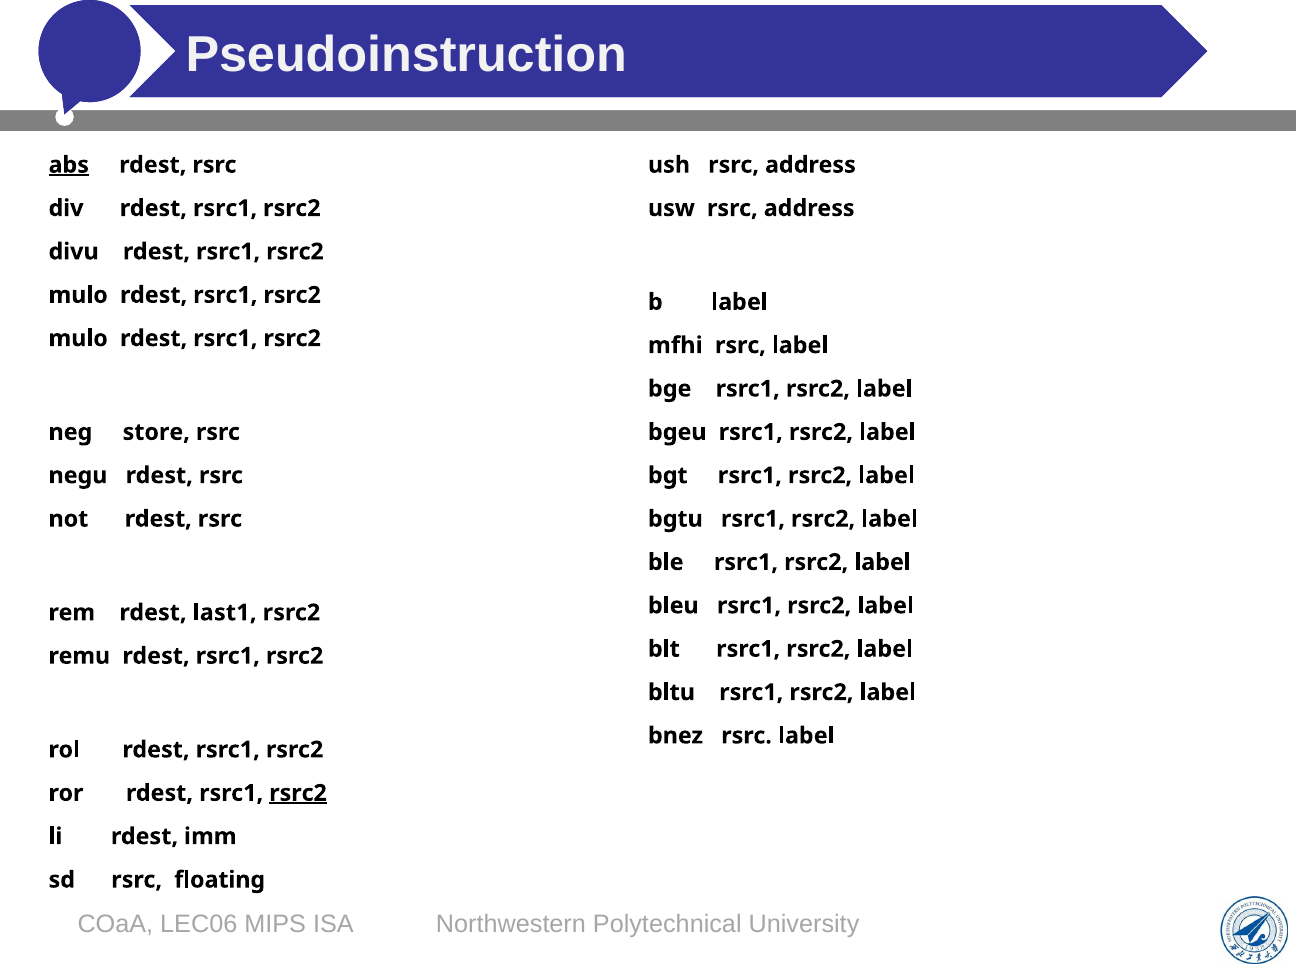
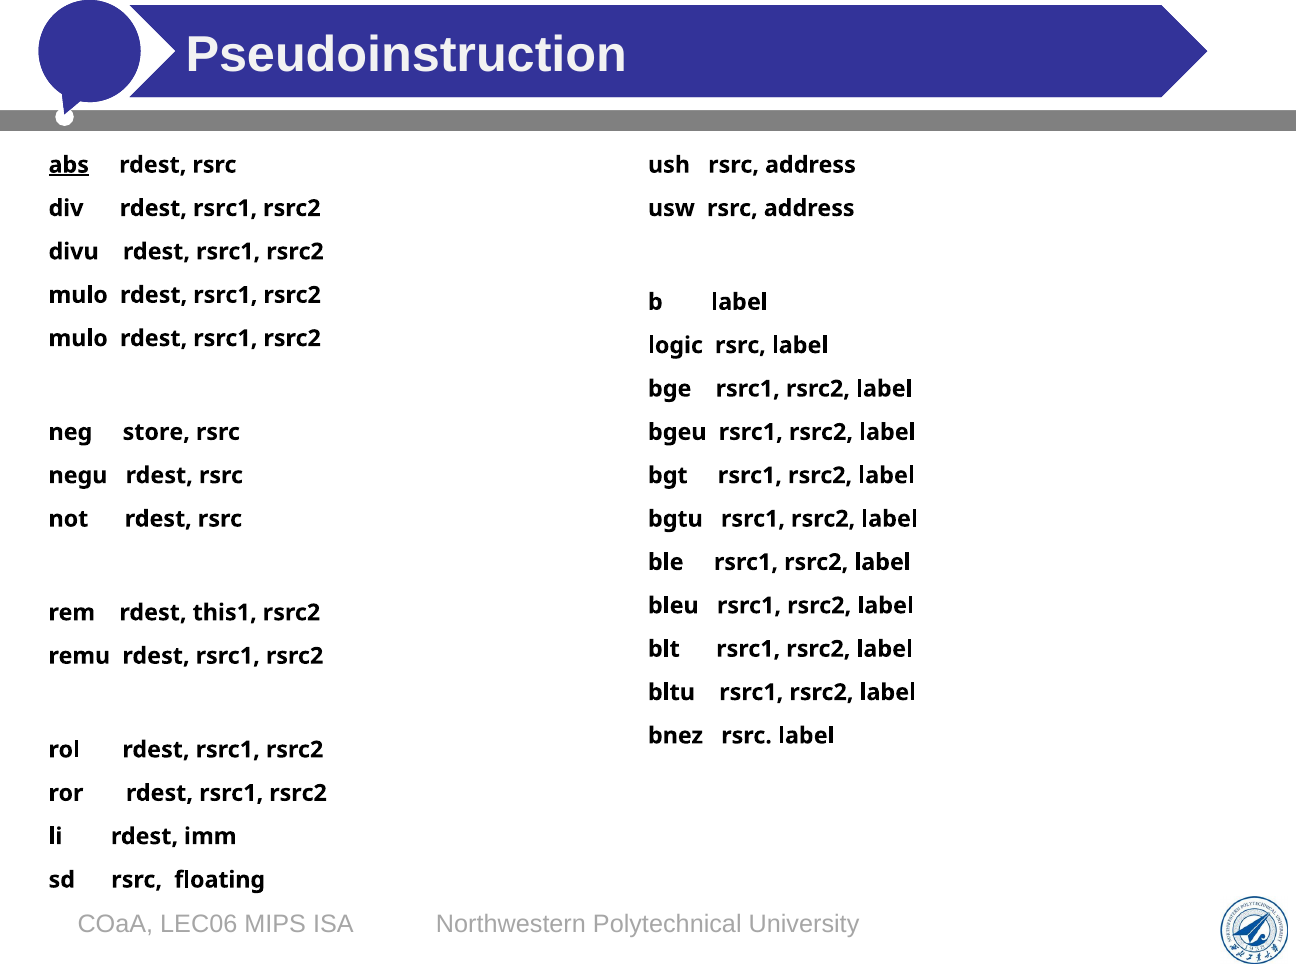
mfhi: mfhi -> logic (675, 345)
last1: last1 -> this1 (225, 613)
rsrc2 underline: present -> none (298, 793)
